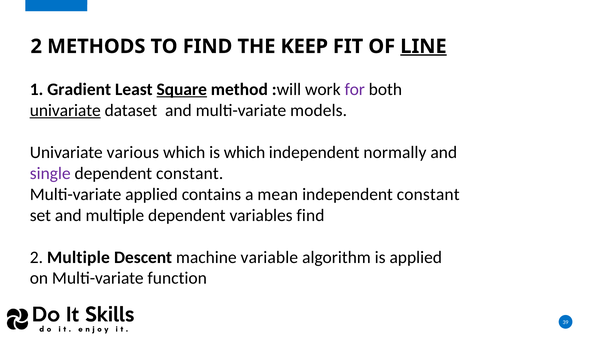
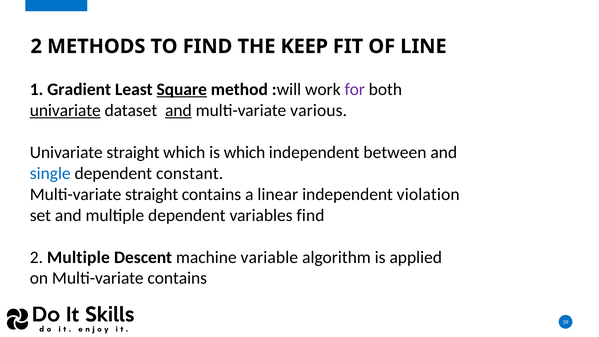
LINE underline: present -> none (423, 46)
and underline: none -> present (178, 110)
models: models -> various (319, 110)
Univariate various: various -> straight (133, 152)
normally: normally -> between (395, 152)
single colour: purple -> blue (50, 173)
Multi-variate applied: applied -> straight (152, 194)
mean: mean -> linear (278, 194)
independent constant: constant -> violation (428, 194)
Multi-variate function: function -> contains (177, 278)
